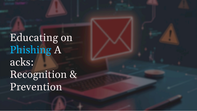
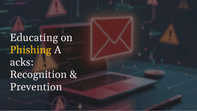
Phishing colour: light blue -> yellow (31, 50)
